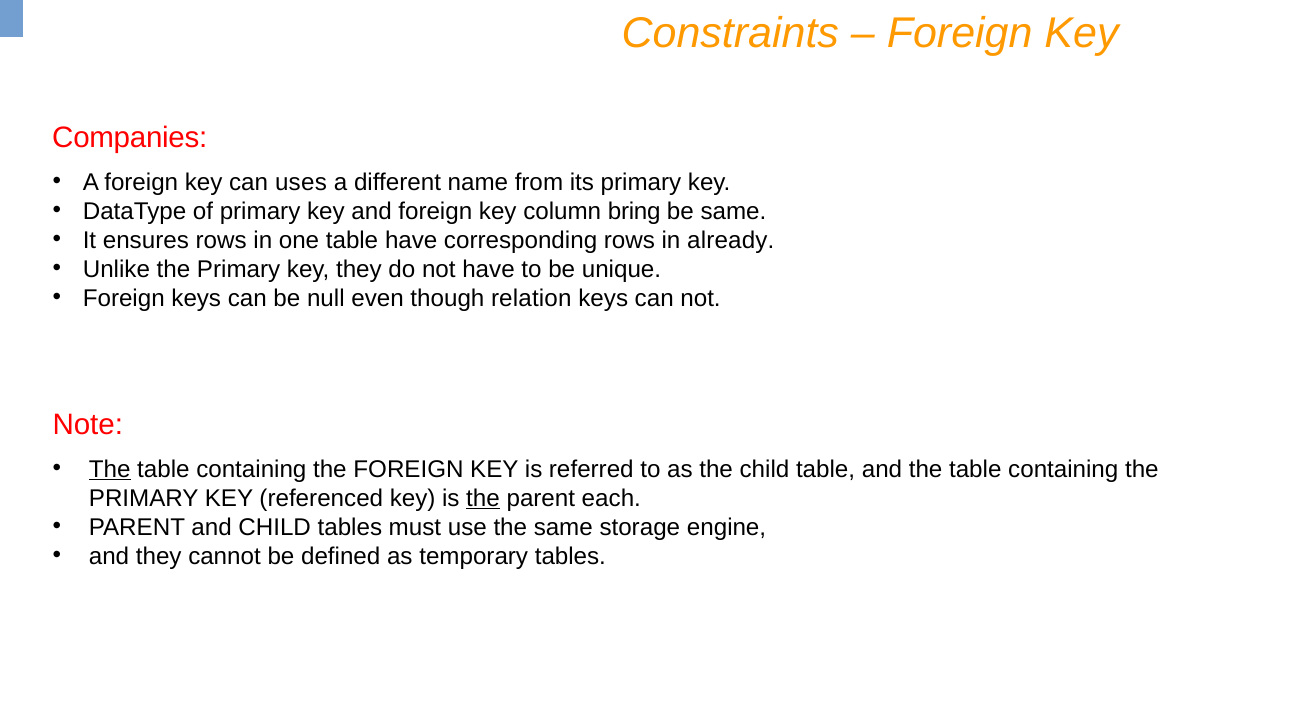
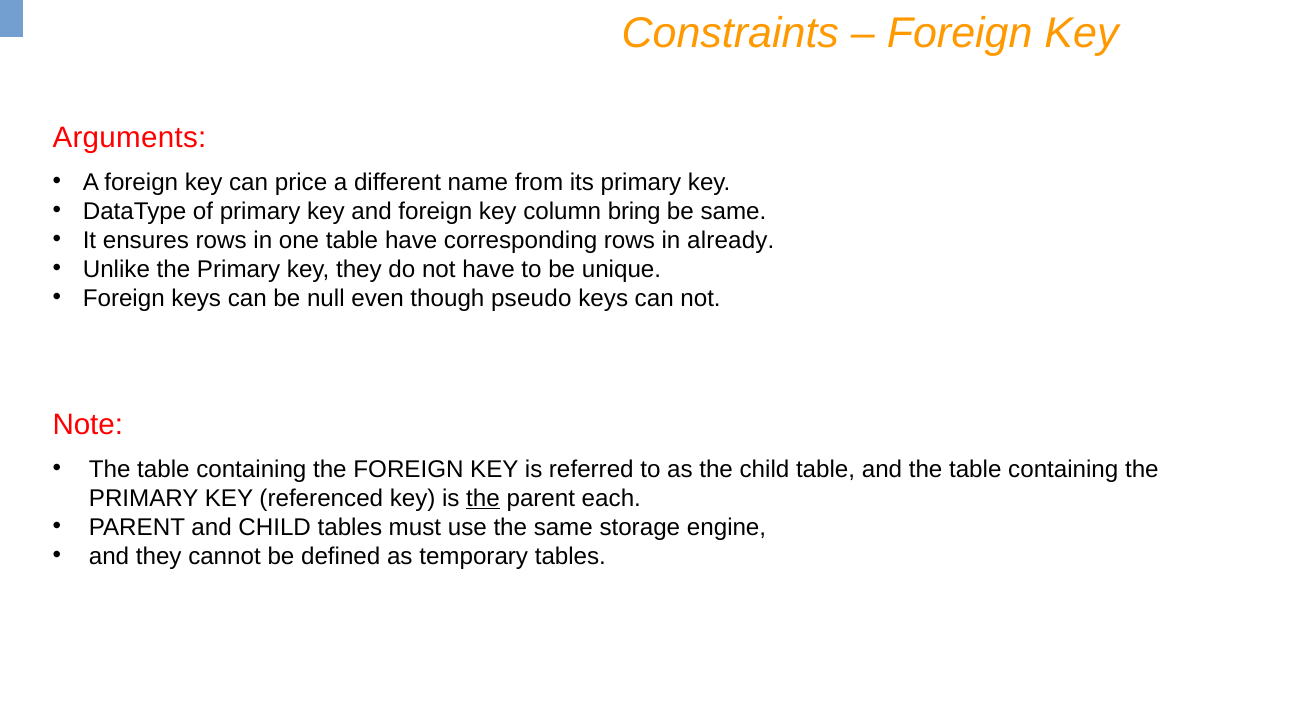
Companies: Companies -> Arguments (129, 138)
uses: uses -> price (301, 182)
relation: relation -> pseudo (531, 298)
The underline: present -> none (110, 470)
